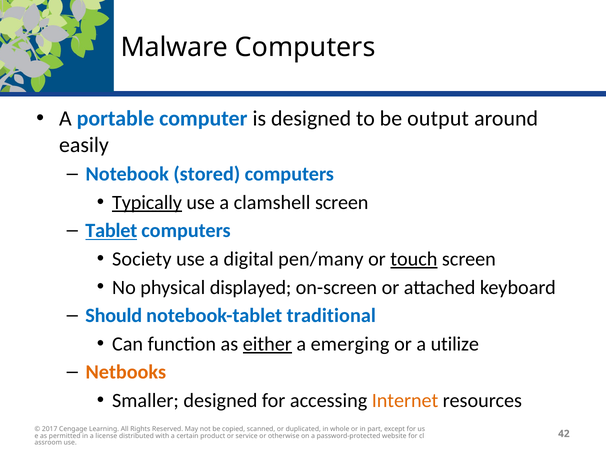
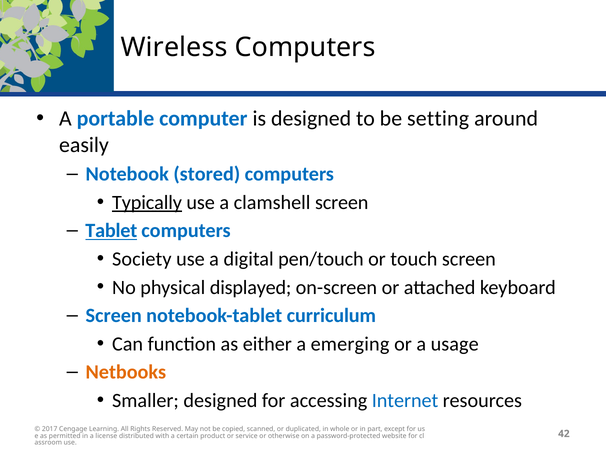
Malware: Malware -> Wireless (174, 47)
output: output -> setting (438, 119)
pen/many: pen/many -> pen/touch (321, 259)
touch underline: present -> none (414, 259)
Should: Should -> Screen (114, 315)
traditional: traditional -> curriculum (331, 315)
either underline: present -> none (267, 344)
utilize: utilize -> usage (455, 344)
Internet colour: orange -> blue (405, 400)
